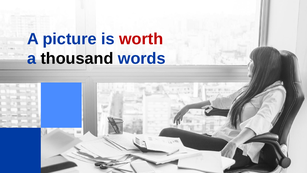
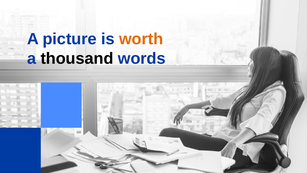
worth colour: red -> orange (141, 39)
